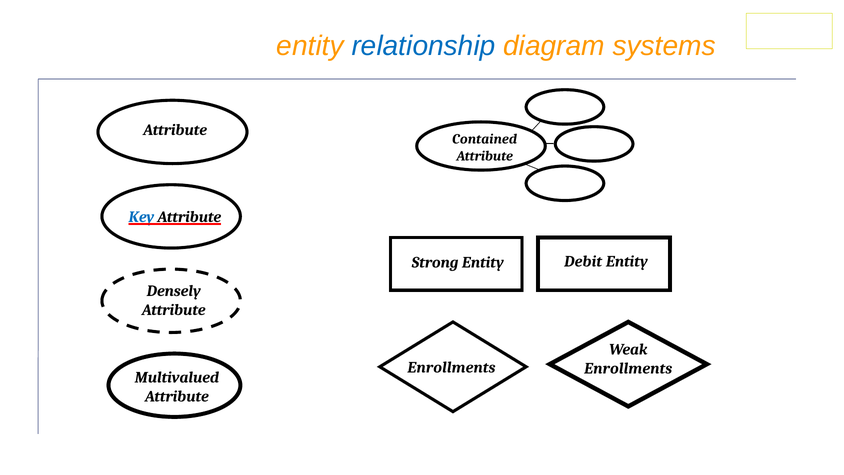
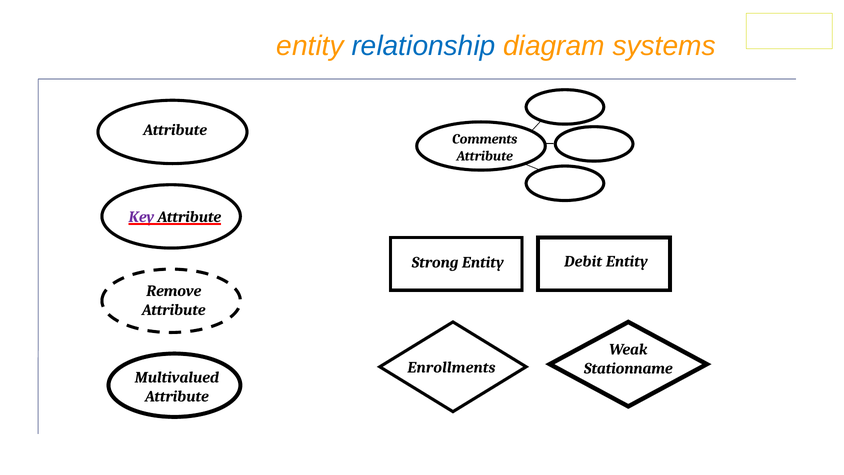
Contained: Contained -> Comments (485, 139)
Key colour: blue -> purple (141, 217)
Densely: Densely -> Remove (174, 291)
Enrollments: Enrollments -> Stationname (628, 369)
